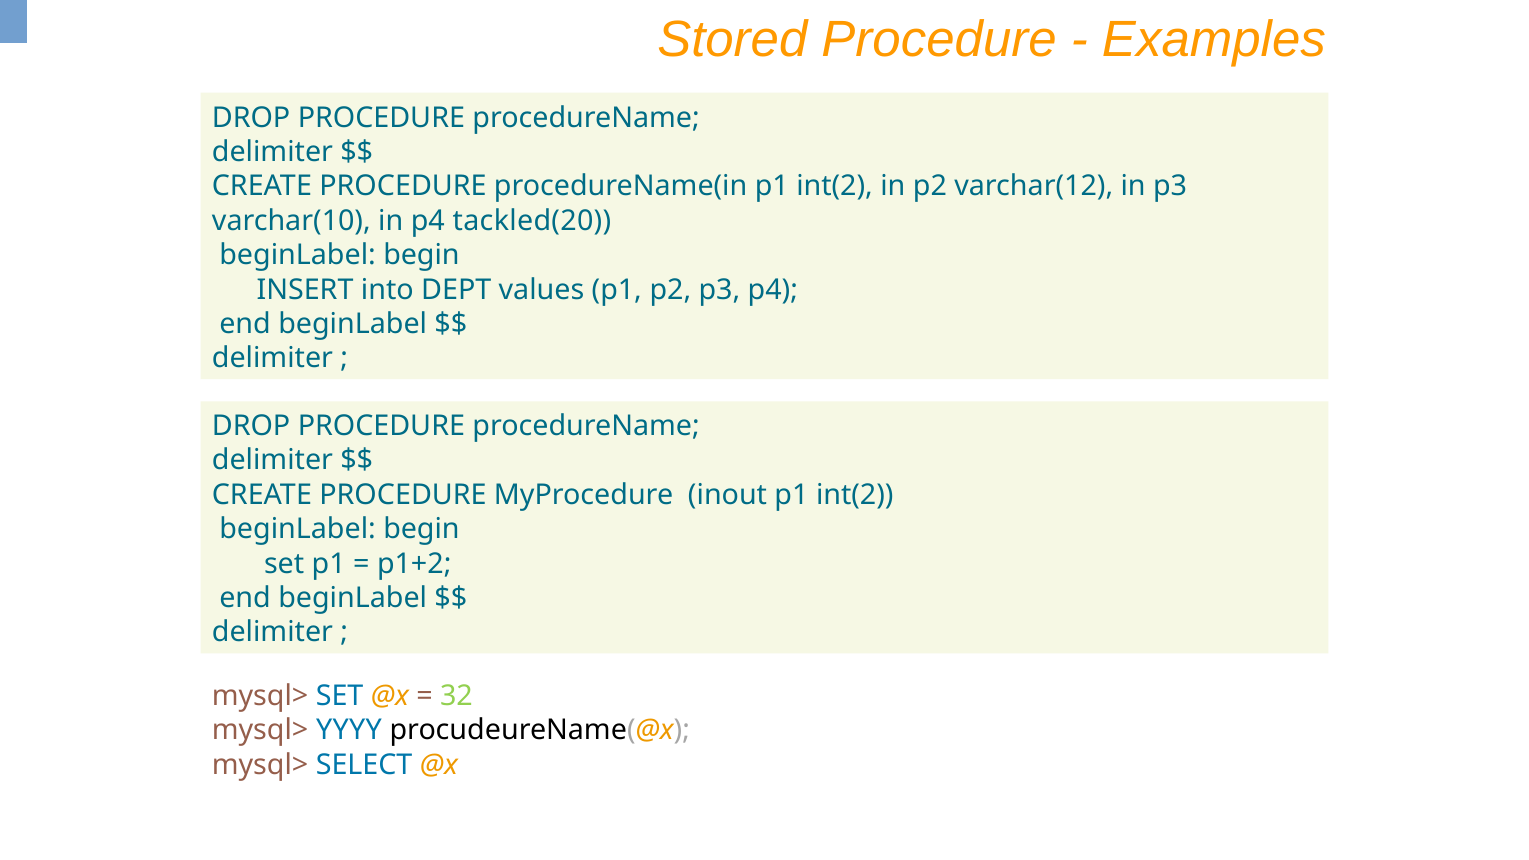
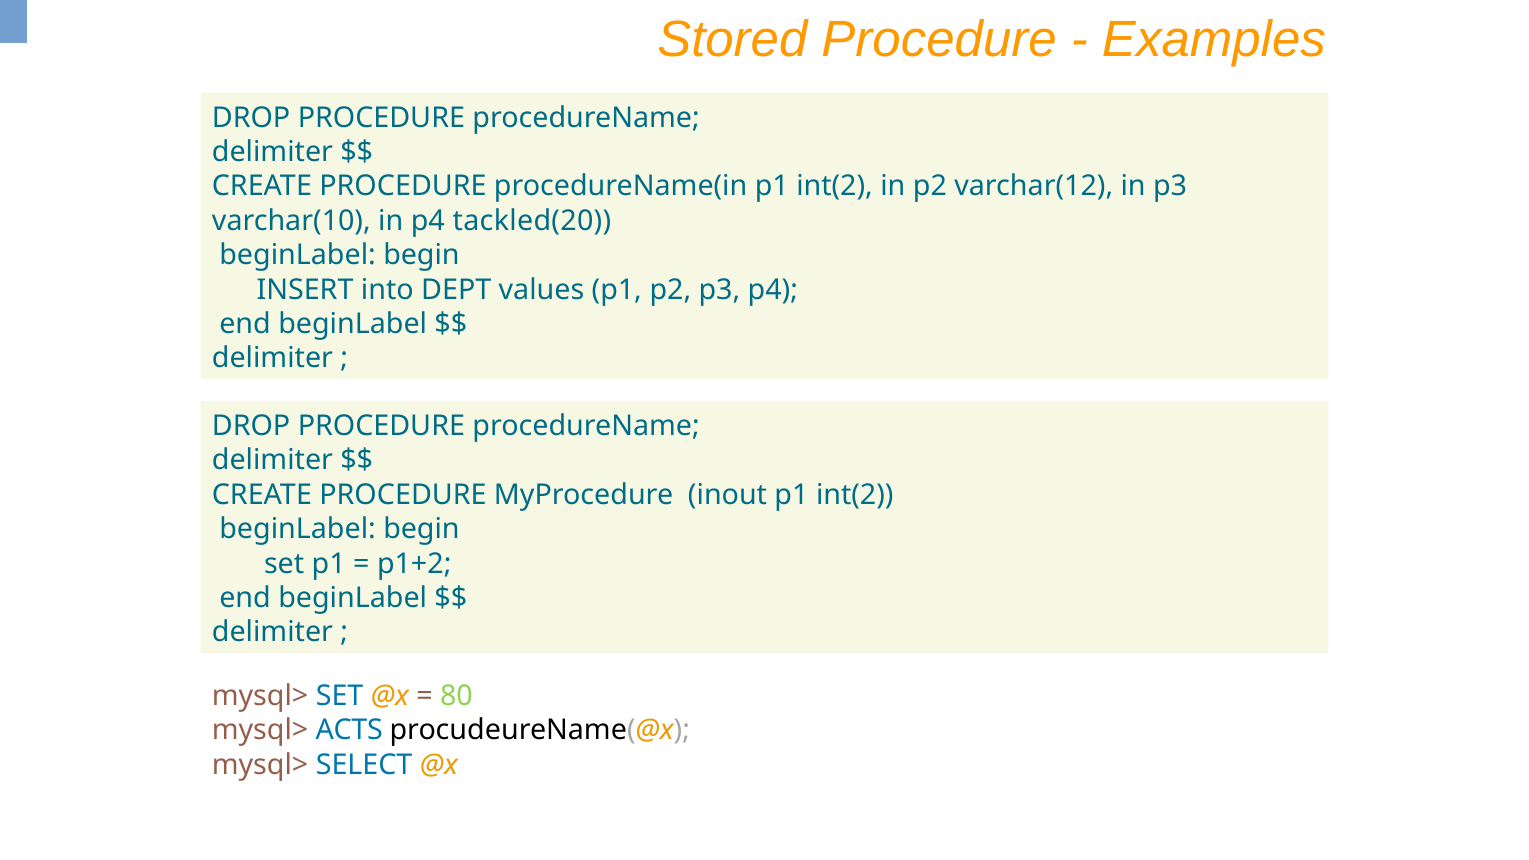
32: 32 -> 80 (457, 696)
YYYY: YYYY -> ACTS (349, 731)
